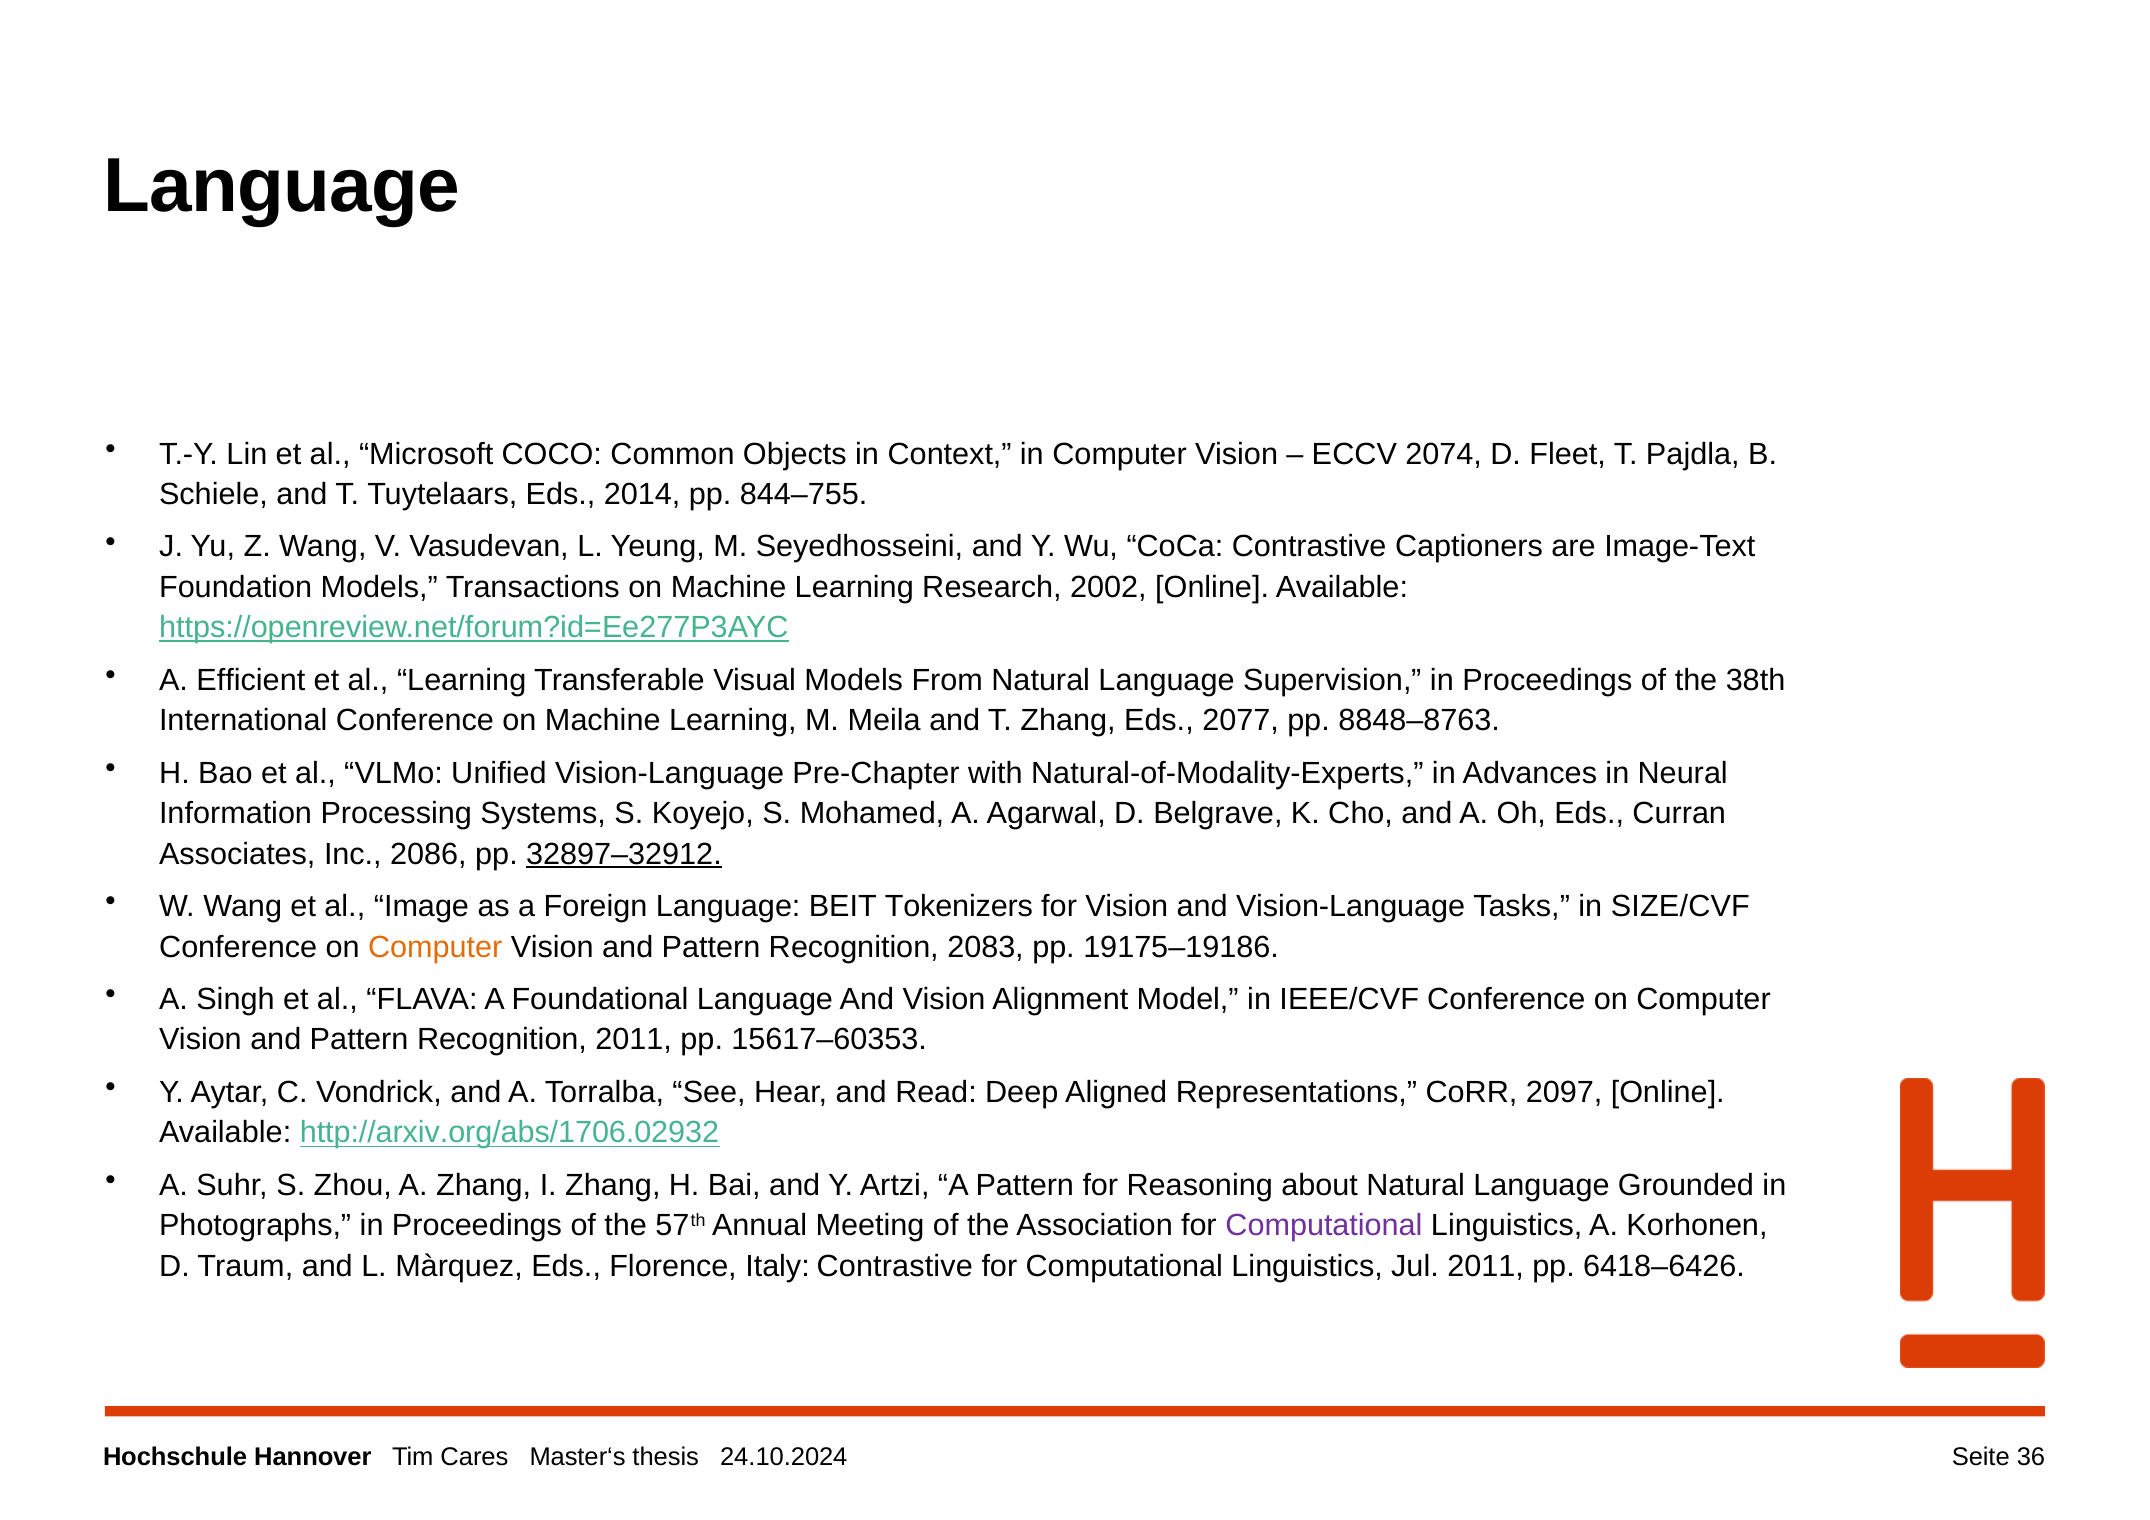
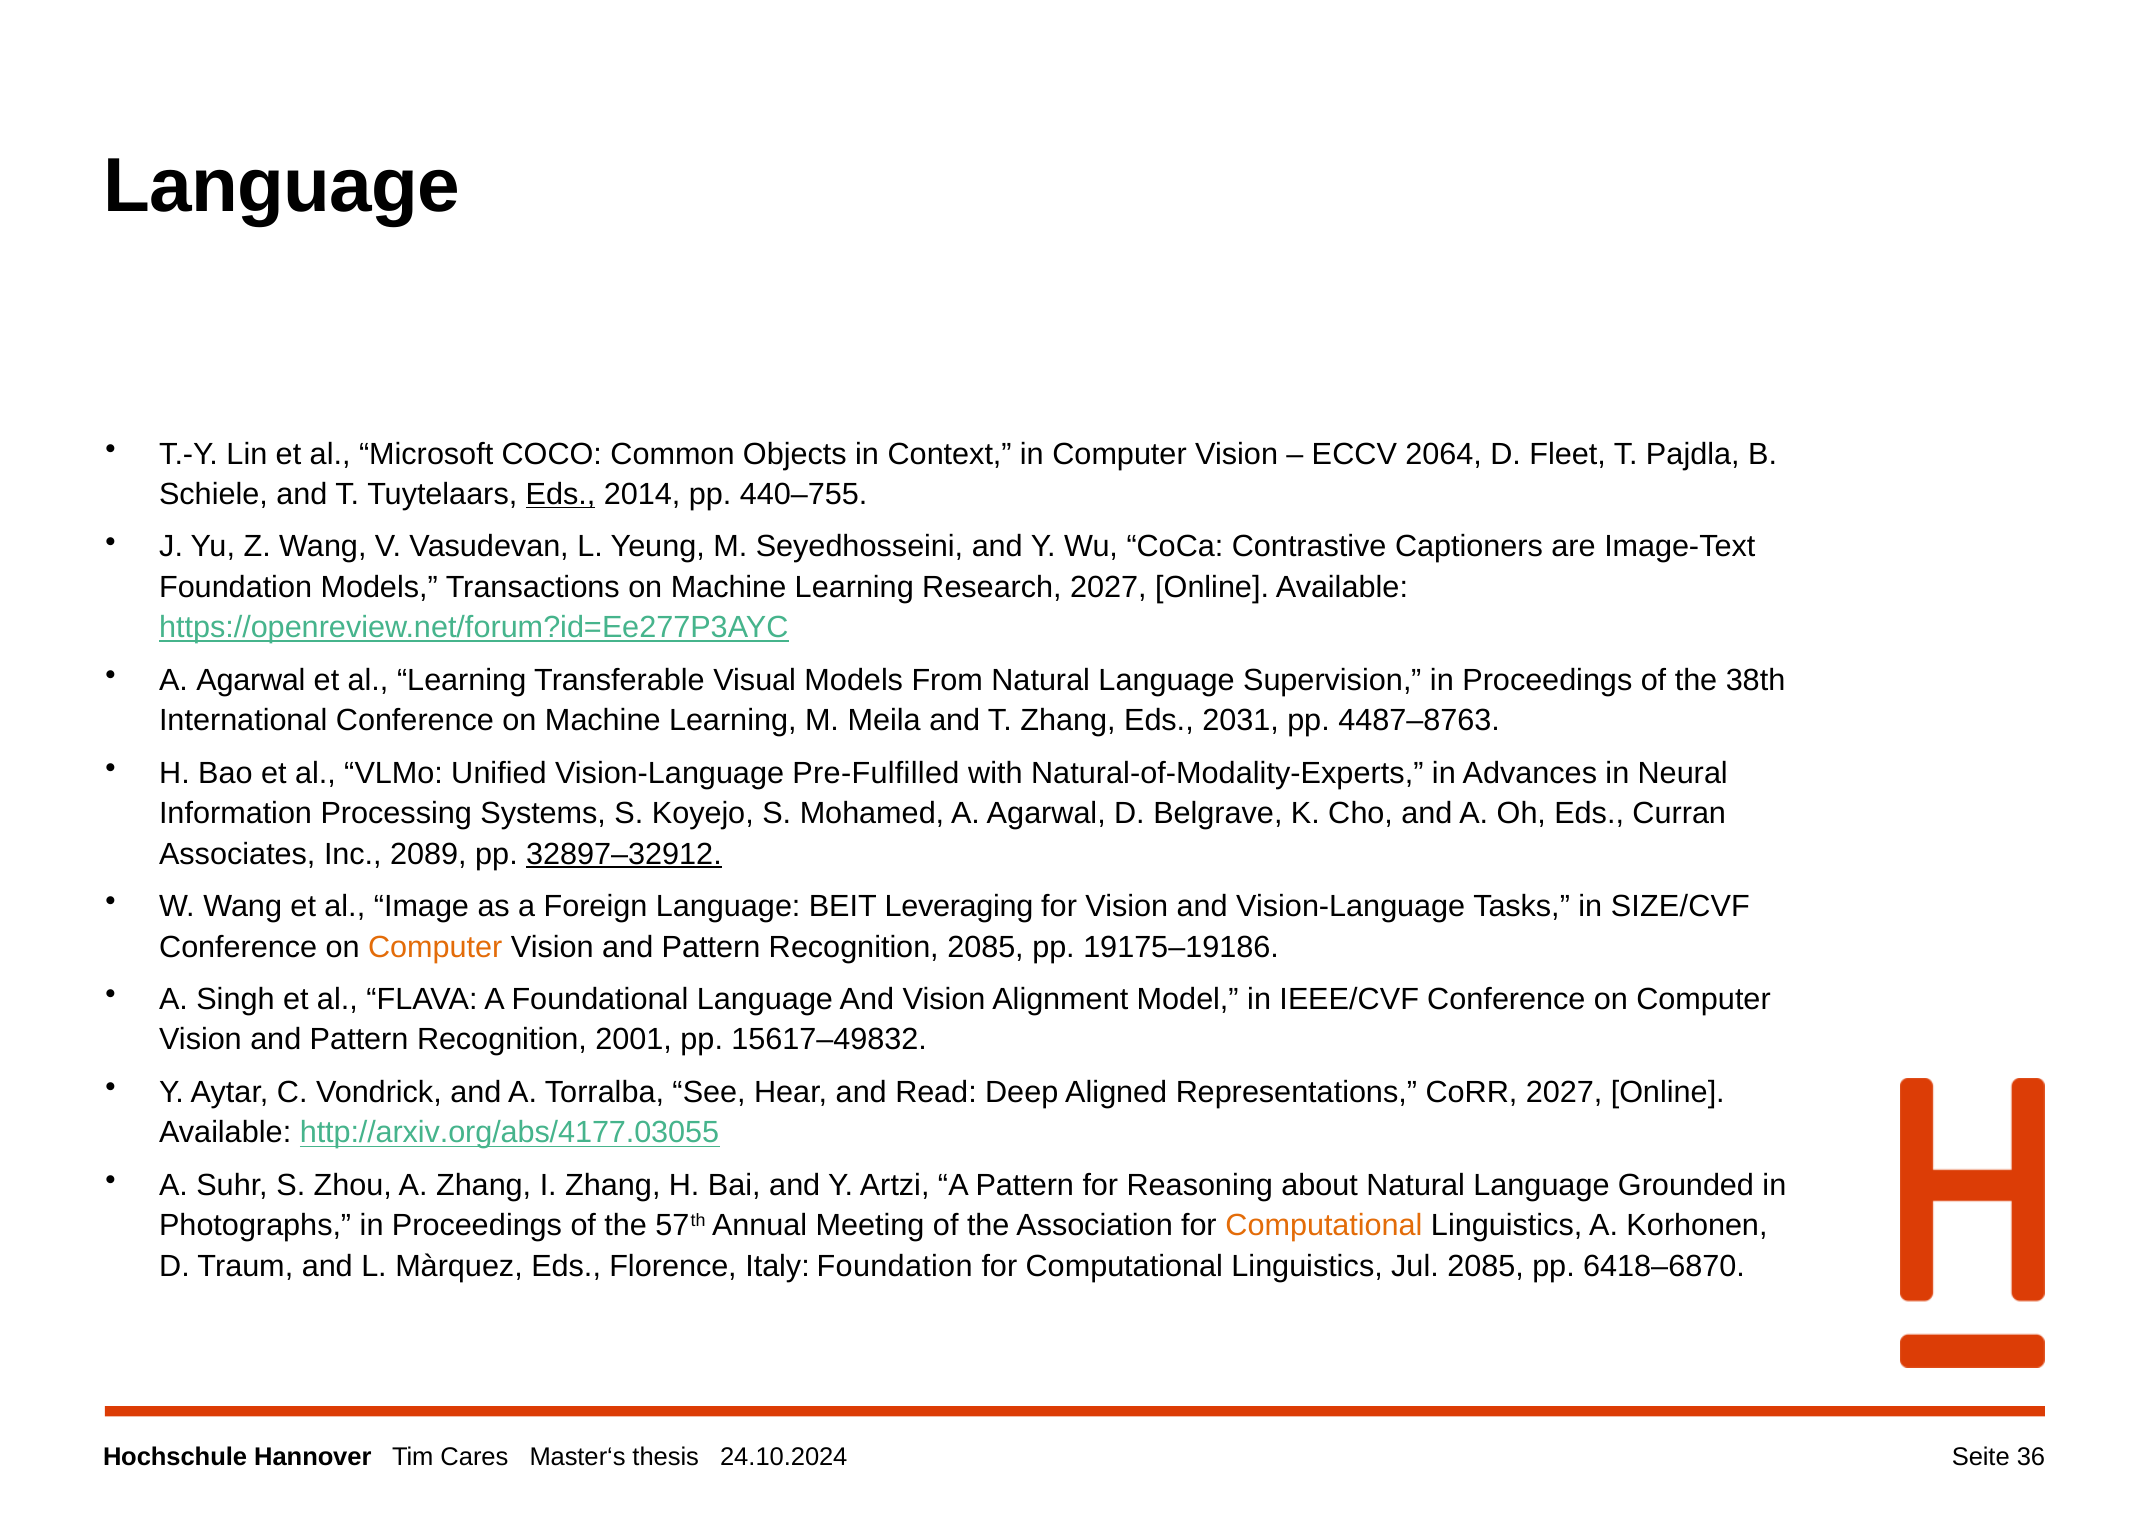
2074: 2074 -> 2064 (1444, 454)
Eds underline: none -> present (560, 494)
844–755: 844–755 -> 440–755 (804, 494)
Research 2002: 2002 -> 2027 (1108, 587)
Efficient: Efficient -> Agarwal (251, 680)
2077: 2077 -> 2031 (1241, 721)
8848–8763: 8848–8763 -> 4487–8763 (1419, 721)
Pre-Chapter: Pre-Chapter -> Pre-Fulfilled (876, 773)
2086: 2086 -> 2089 (428, 854)
Tokenizers: Tokenizers -> Leveraging (959, 907)
Recognition 2083: 2083 -> 2085 (986, 947)
Recognition 2011: 2011 -> 2001 (634, 1040)
15617–60353: 15617–60353 -> 15617–49832 (829, 1040)
CoRR 2097: 2097 -> 2027 (1564, 1093)
http://arxiv.org/abs/1706.02932: http://arxiv.org/abs/1706.02932 -> http://arxiv.org/abs/4177.03055 (509, 1133)
Computational colour: purple -> orange (1324, 1226)
Italy Contrastive: Contrastive -> Foundation (895, 1267)
Jul 2011: 2011 -> 2085 (1486, 1267)
6418–6426: 6418–6426 -> 6418–6870 (1664, 1267)
